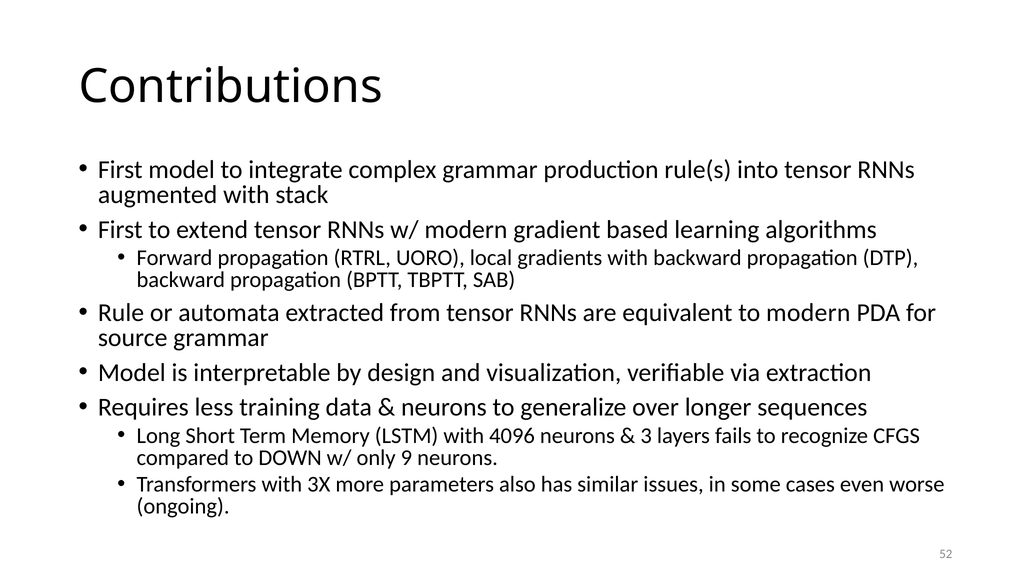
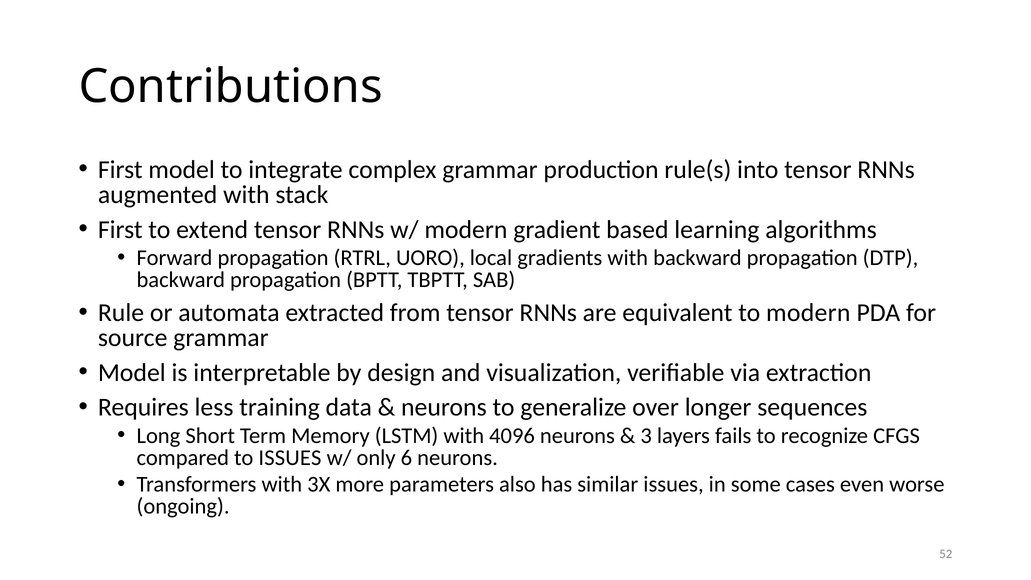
to DOWN: DOWN -> ISSUES (290, 458)
9: 9 -> 6 (406, 458)
